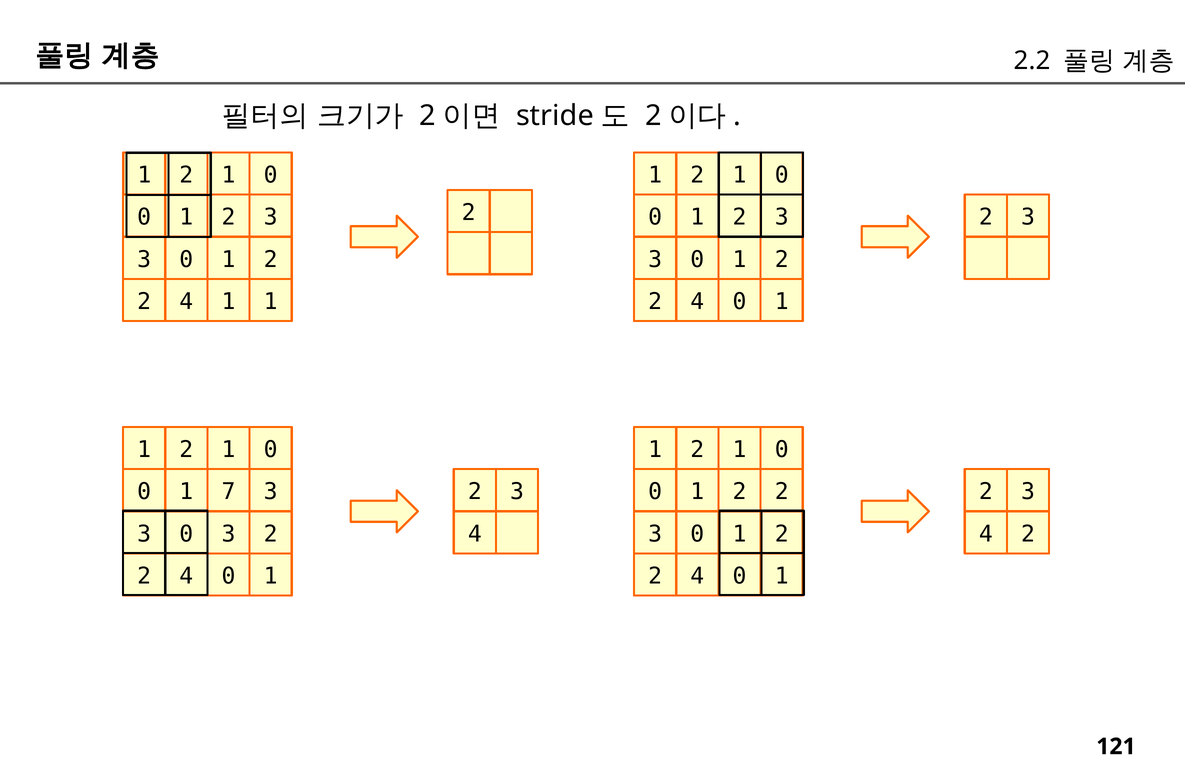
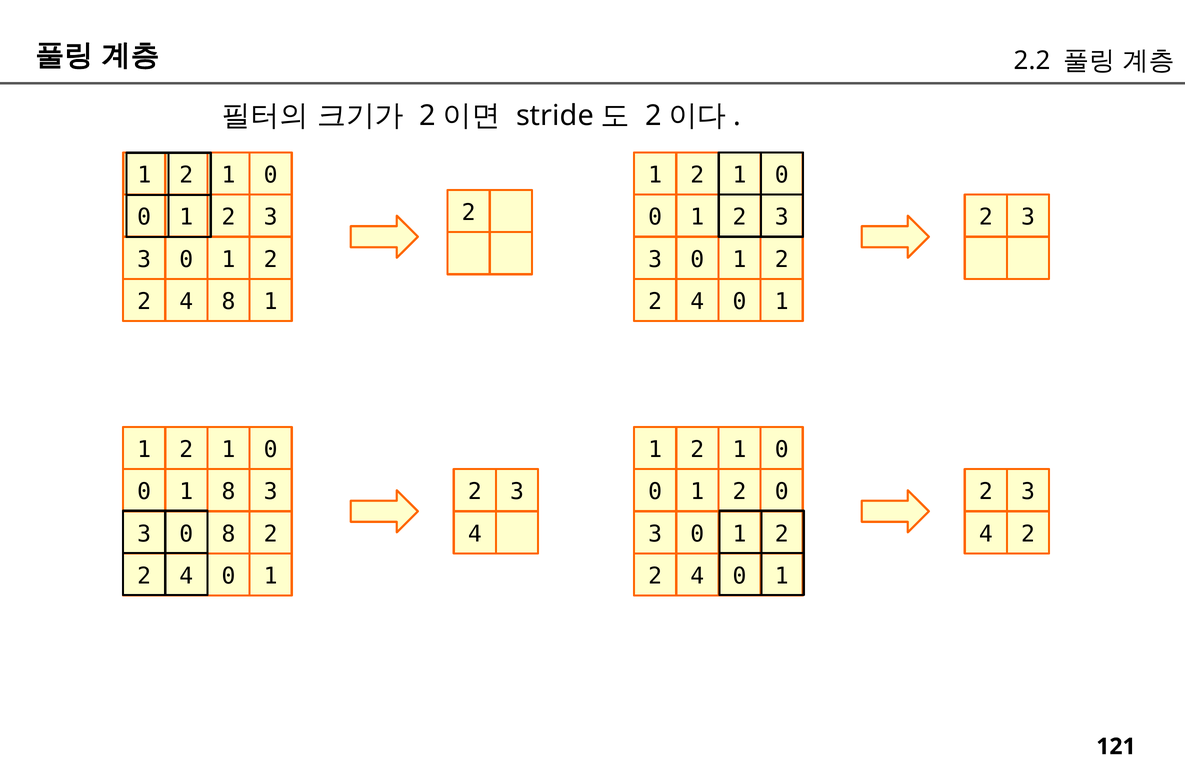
2 4 1: 1 -> 8 (228, 302)
1 7: 7 -> 8 (228, 492)
2: 2 -> 0 (782, 492)
0 3: 3 -> 8 (228, 534)
